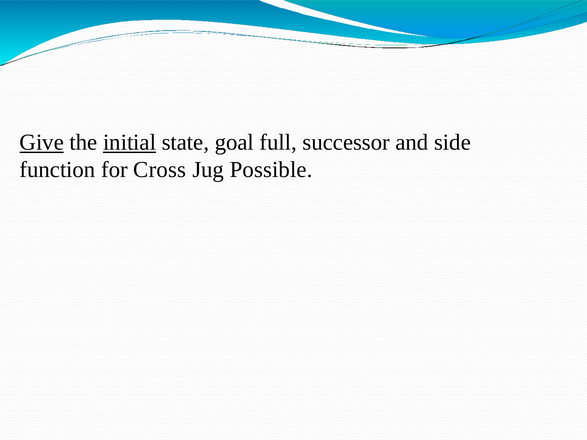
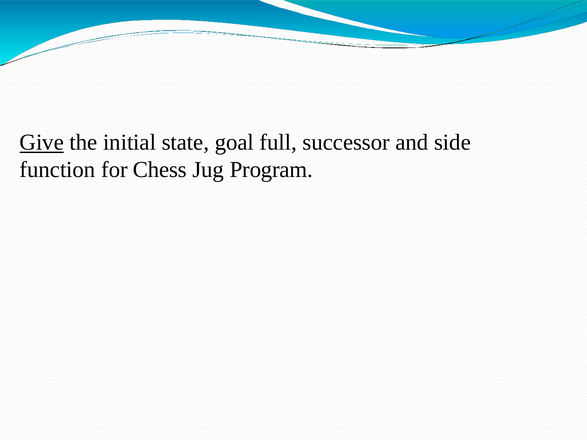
initial underline: present -> none (130, 142)
Cross: Cross -> Chess (160, 170)
Possible: Possible -> Program (271, 170)
